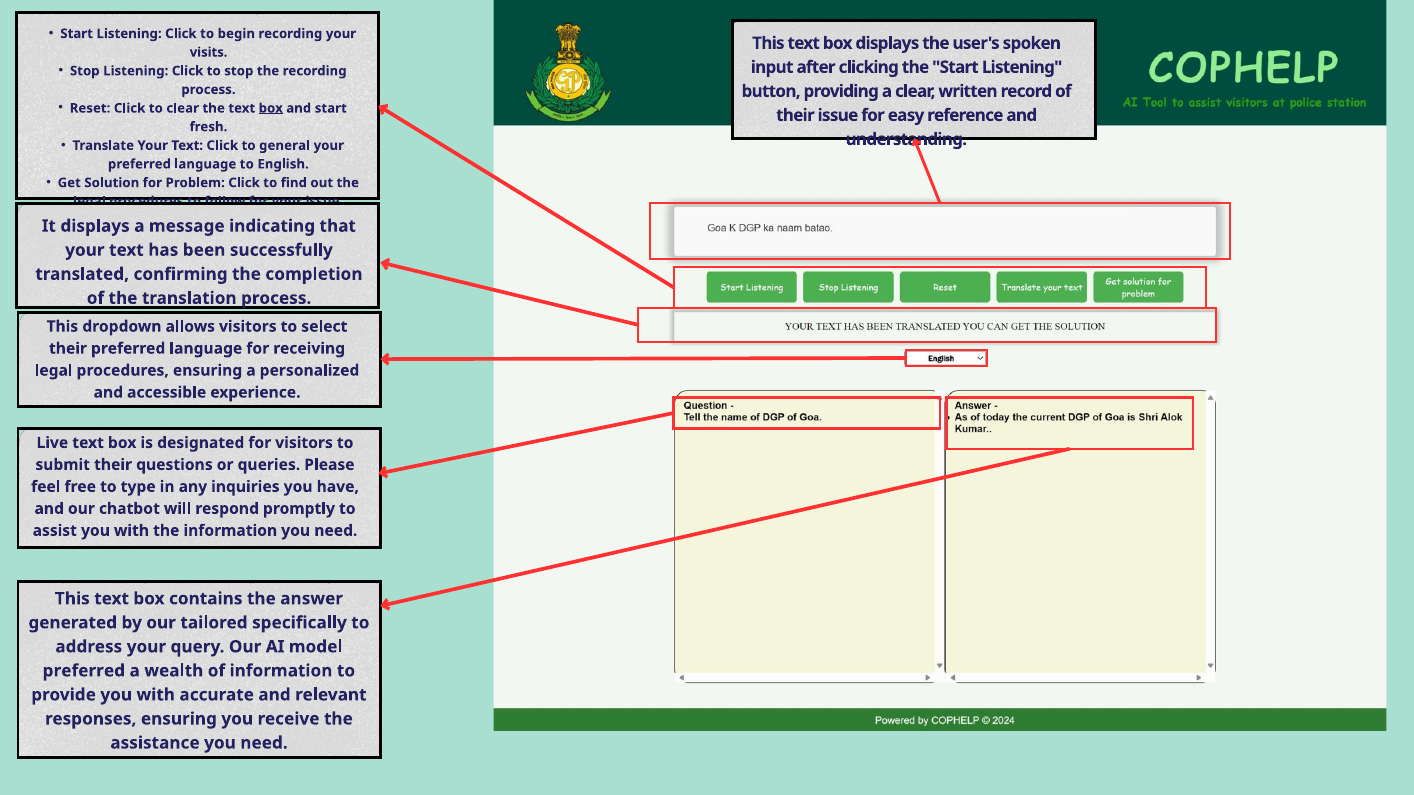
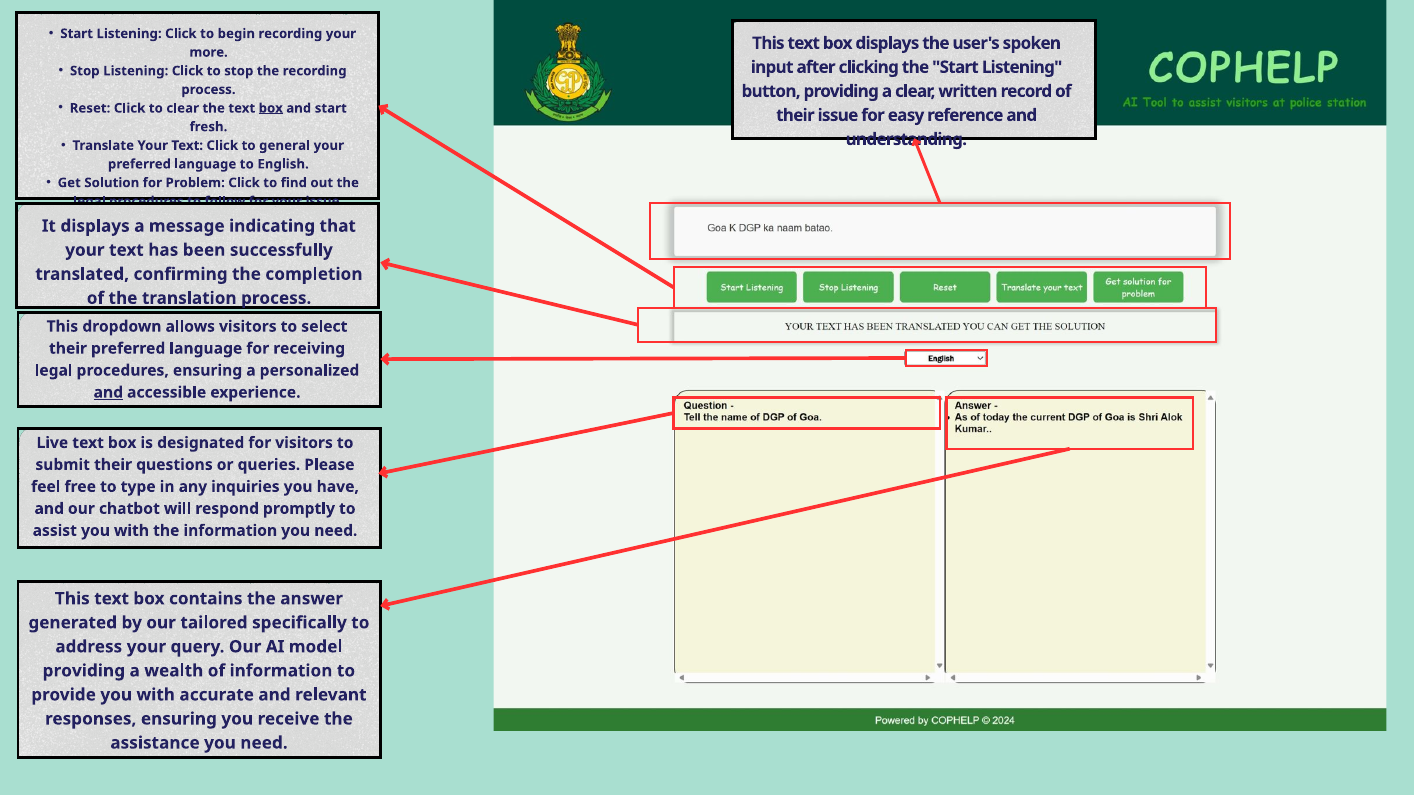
visits: visits -> more (209, 52)
and underline: none -> present (108, 393)
preferred: preferred -> providing (84, 671)
